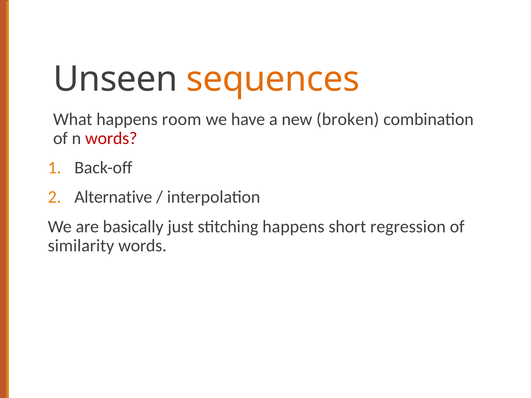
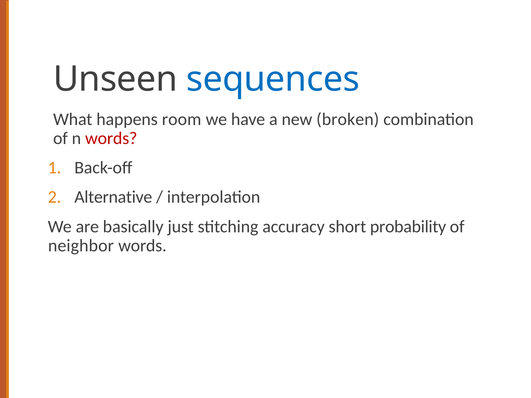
sequences colour: orange -> blue (273, 79)
stitching happens: happens -> accuracy (294, 227)
regression: regression -> probability (408, 227)
similarity: similarity -> neighbor (81, 246)
